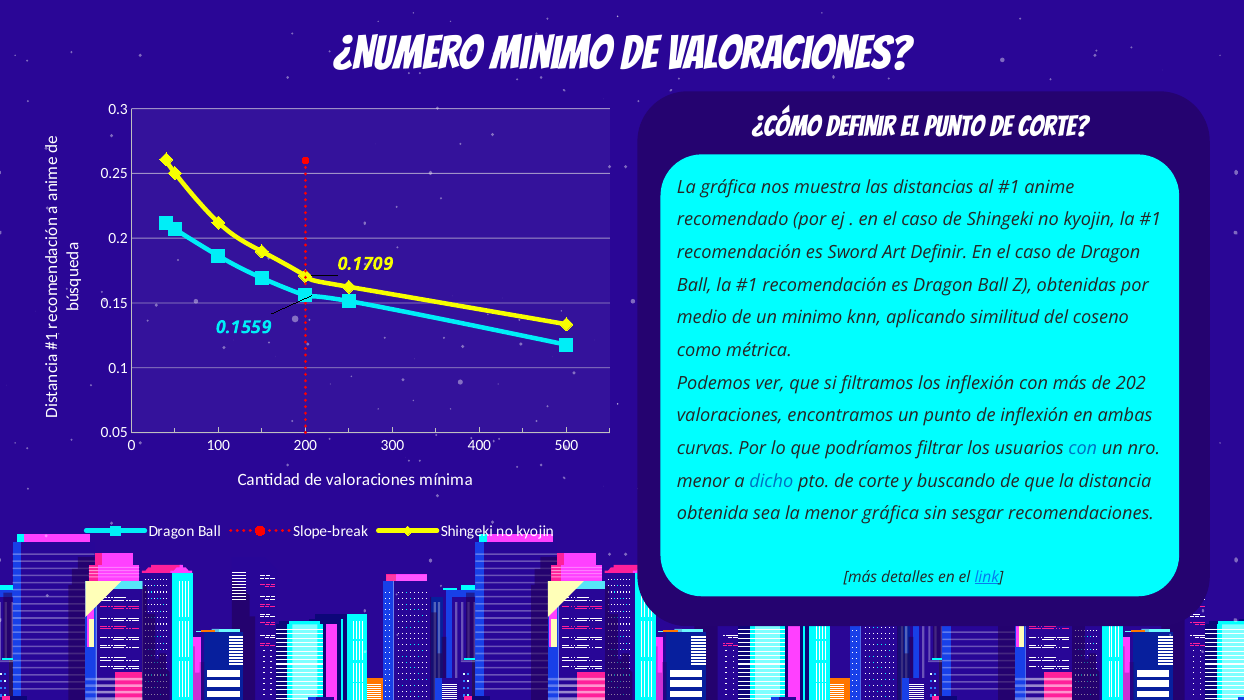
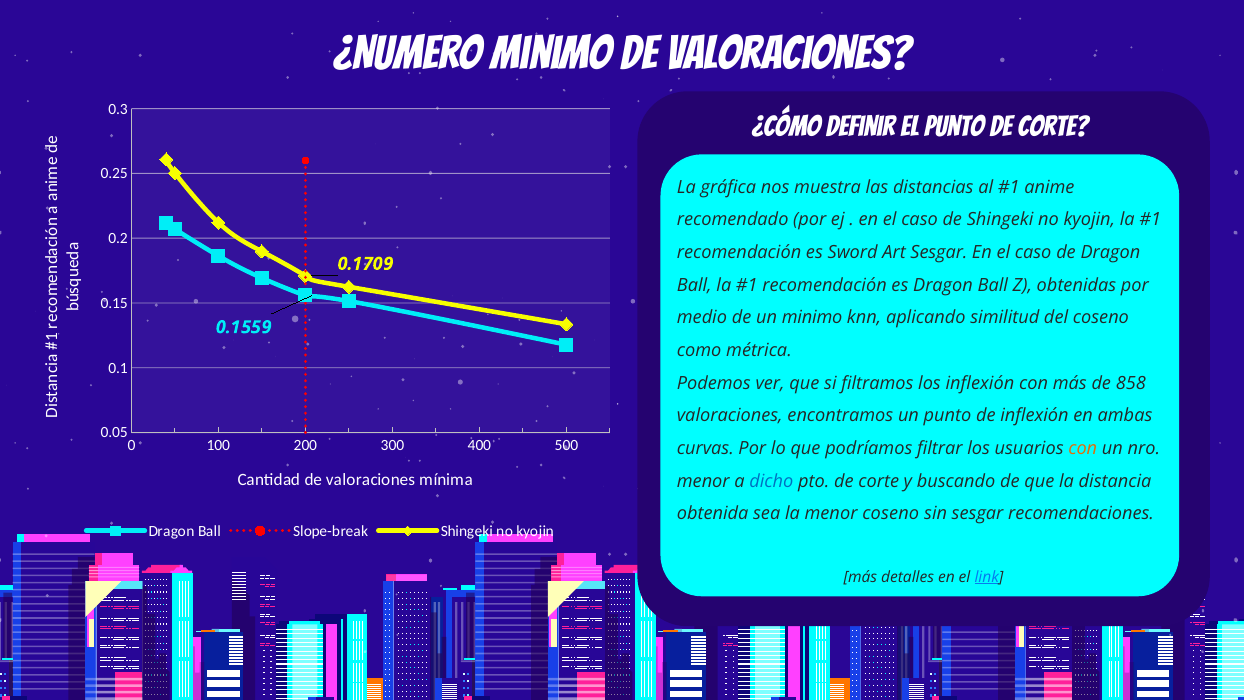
Art Definir: Definir -> Sesgar (939, 253)
202: 202 -> 858 (1131, 383)
con colour: blue -> orange (1083, 448)
menor gráfica: gráfica -> coseno (891, 514)
